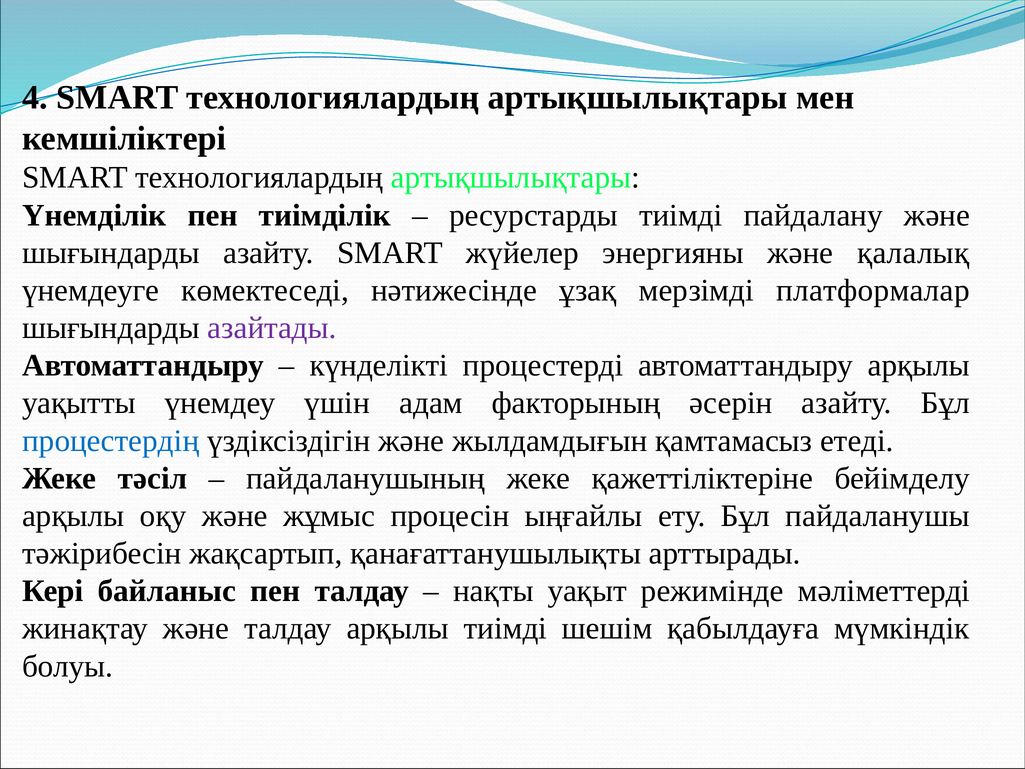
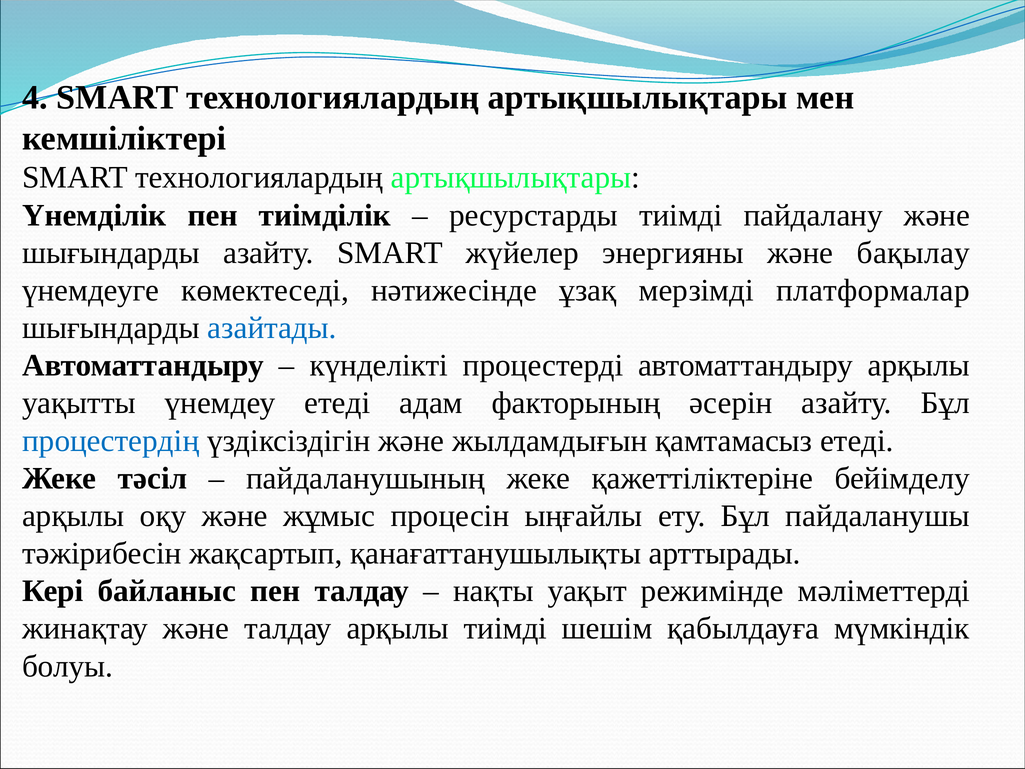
қалалық: қалалық -> бақылау (913, 253)
азайтады colour: purple -> blue (272, 328)
үнемдеу үшін: үшін -> етеді (337, 403)
